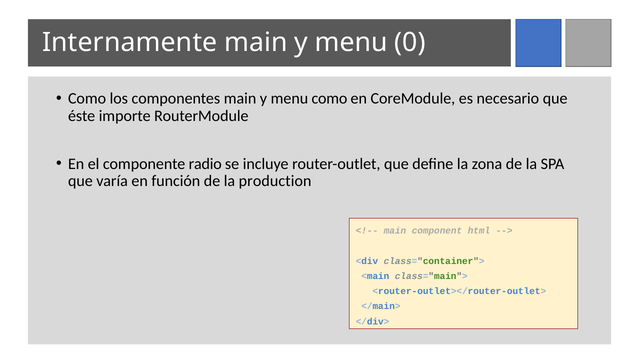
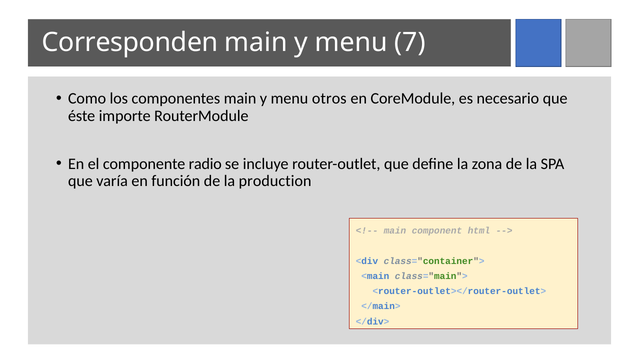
Internamente: Internamente -> Corresponden (130, 43)
0: 0 -> 7 (410, 43)
menu como: como -> otros (329, 98)
